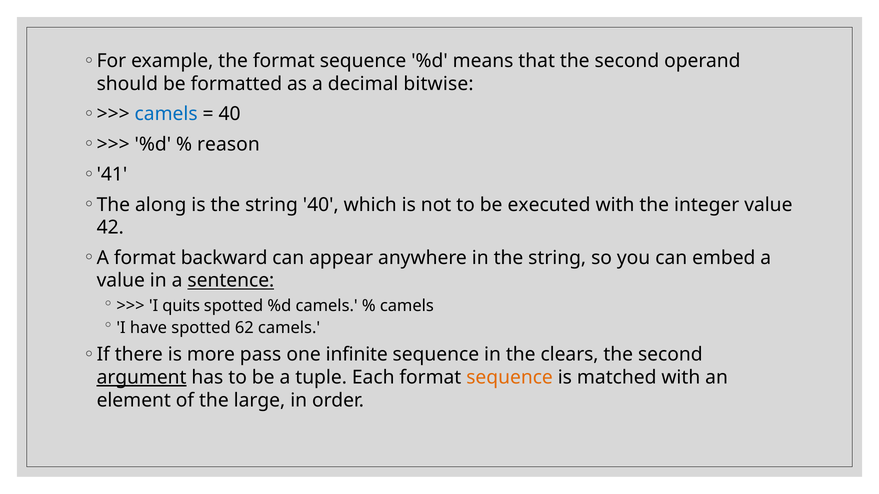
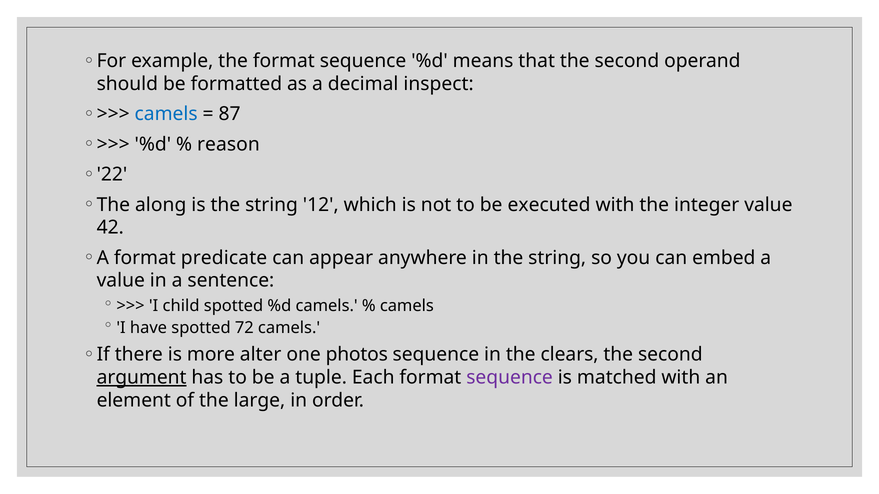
bitwise: bitwise -> inspect (439, 84)
40: 40 -> 87 (230, 114)
41: 41 -> 22 (112, 175)
string 40: 40 -> 12 (321, 205)
backward: backward -> predicate (224, 258)
sentence underline: present -> none (231, 281)
quits: quits -> child (181, 306)
62: 62 -> 72 (244, 328)
pass: pass -> alter (261, 355)
infinite: infinite -> photos (357, 355)
sequence colour: orange -> purple (510, 378)
